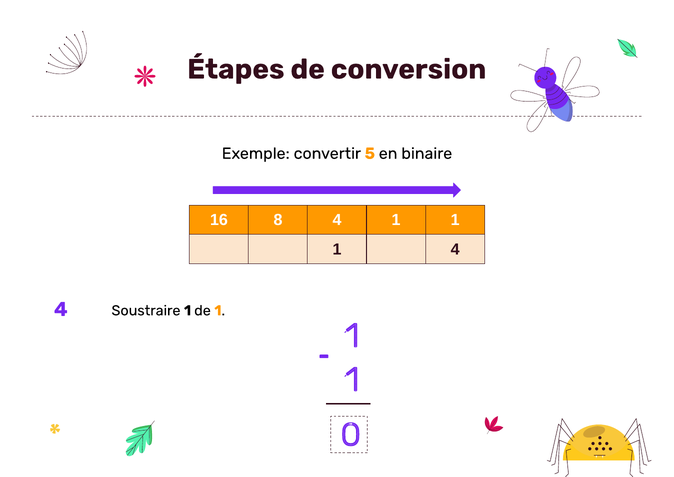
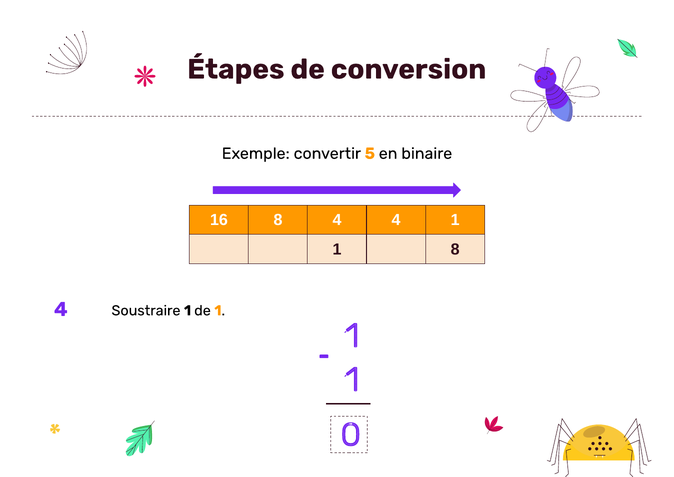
4 1: 1 -> 4 (396, 220)
1 4: 4 -> 8 (455, 249)
